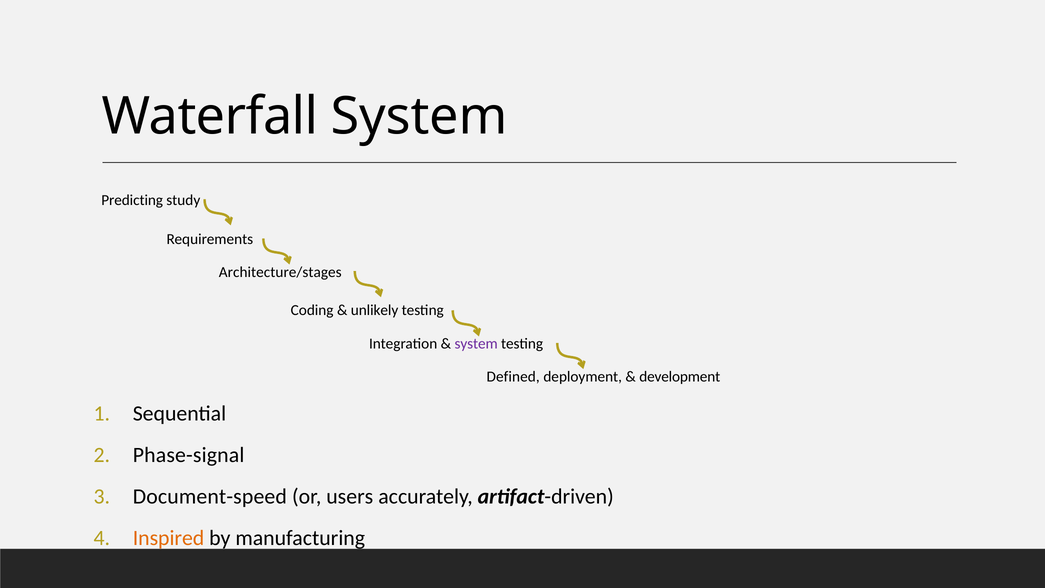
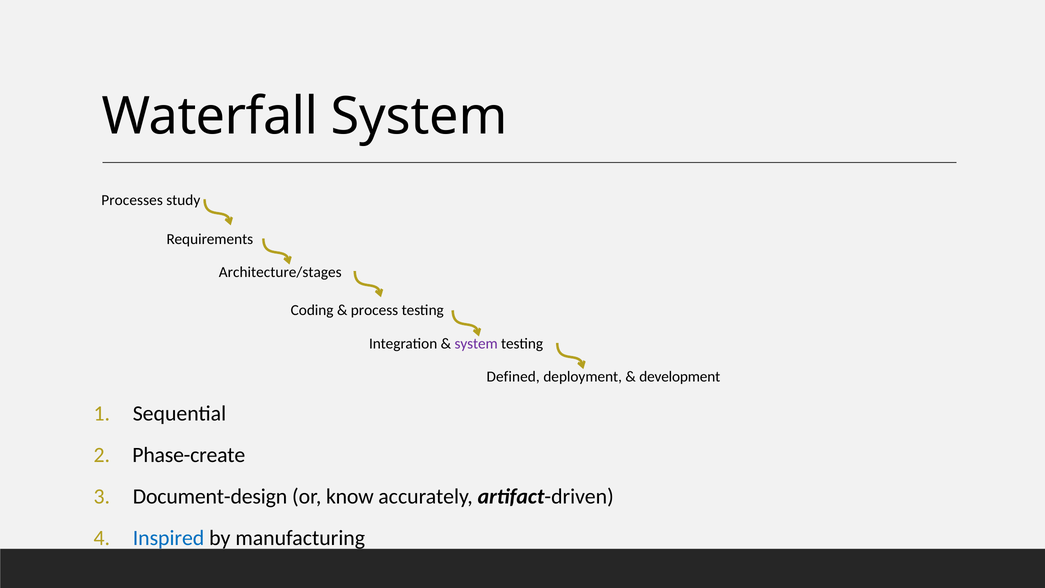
Predicting: Predicting -> Processes (132, 200)
unlikely: unlikely -> process (375, 310)
Phase-signal: Phase-signal -> Phase-create (189, 455)
Document-speed: Document-speed -> Document-design (210, 496)
users: users -> know (350, 496)
Inspired colour: orange -> blue (169, 538)
